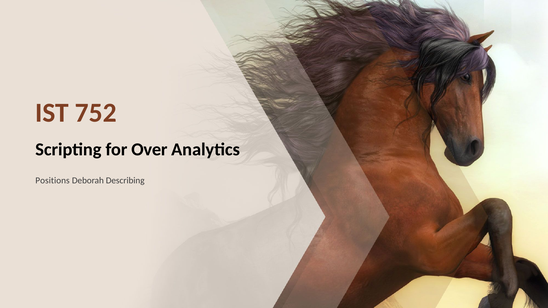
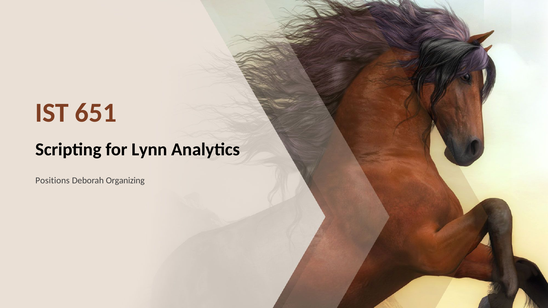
752: 752 -> 651 (96, 113)
Over: Over -> Lynn (149, 150)
Describing: Describing -> Organizing (125, 181)
